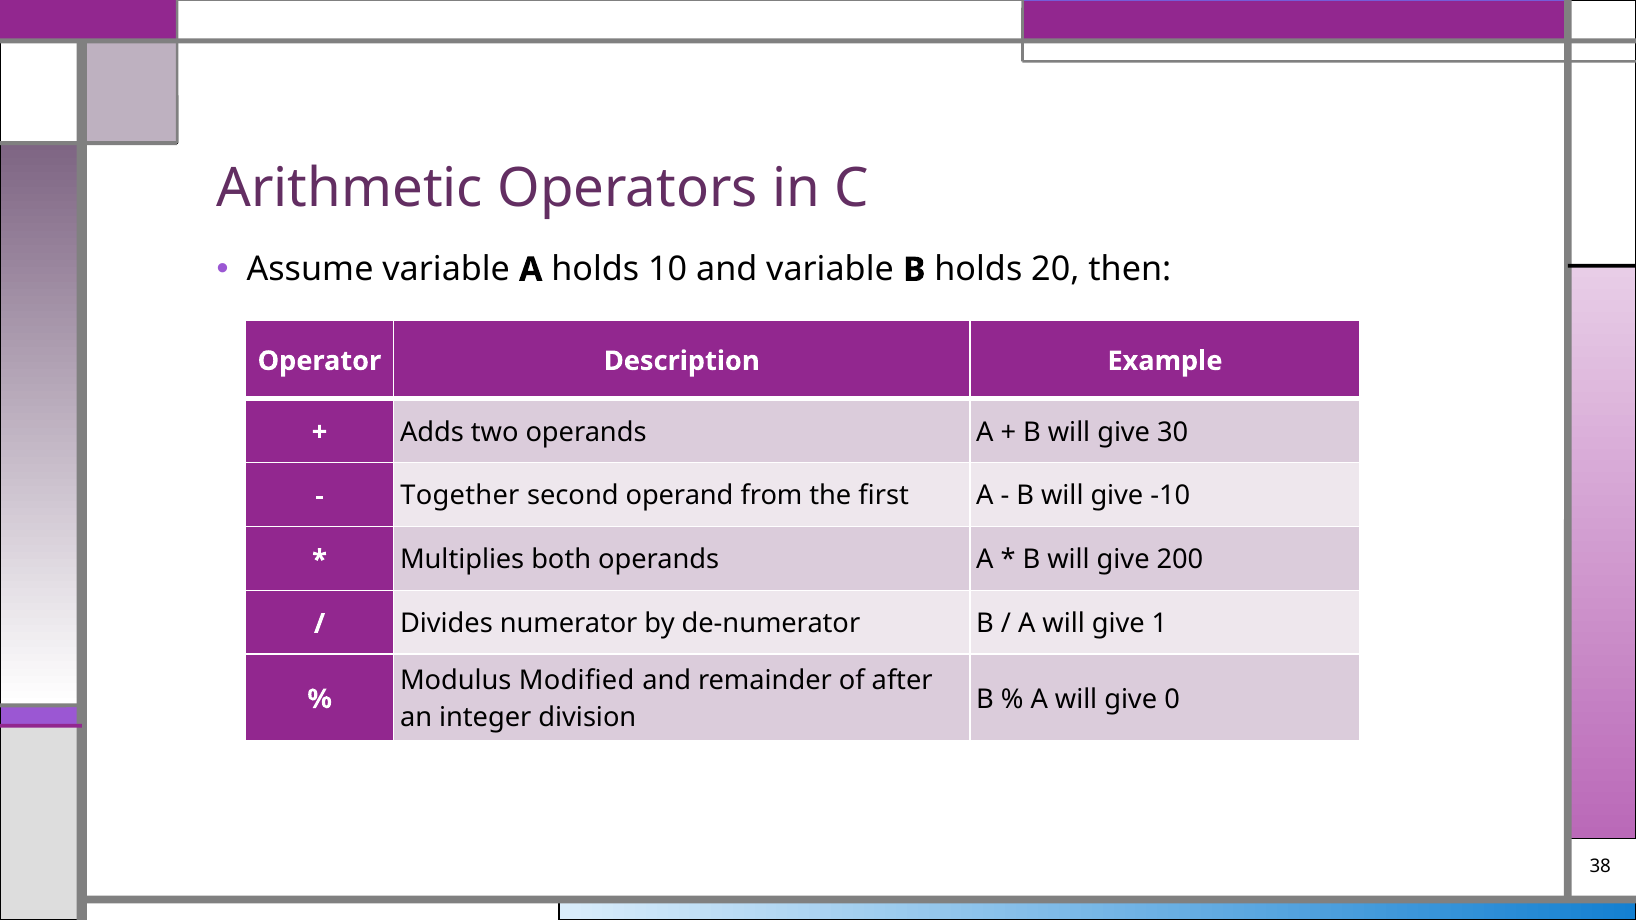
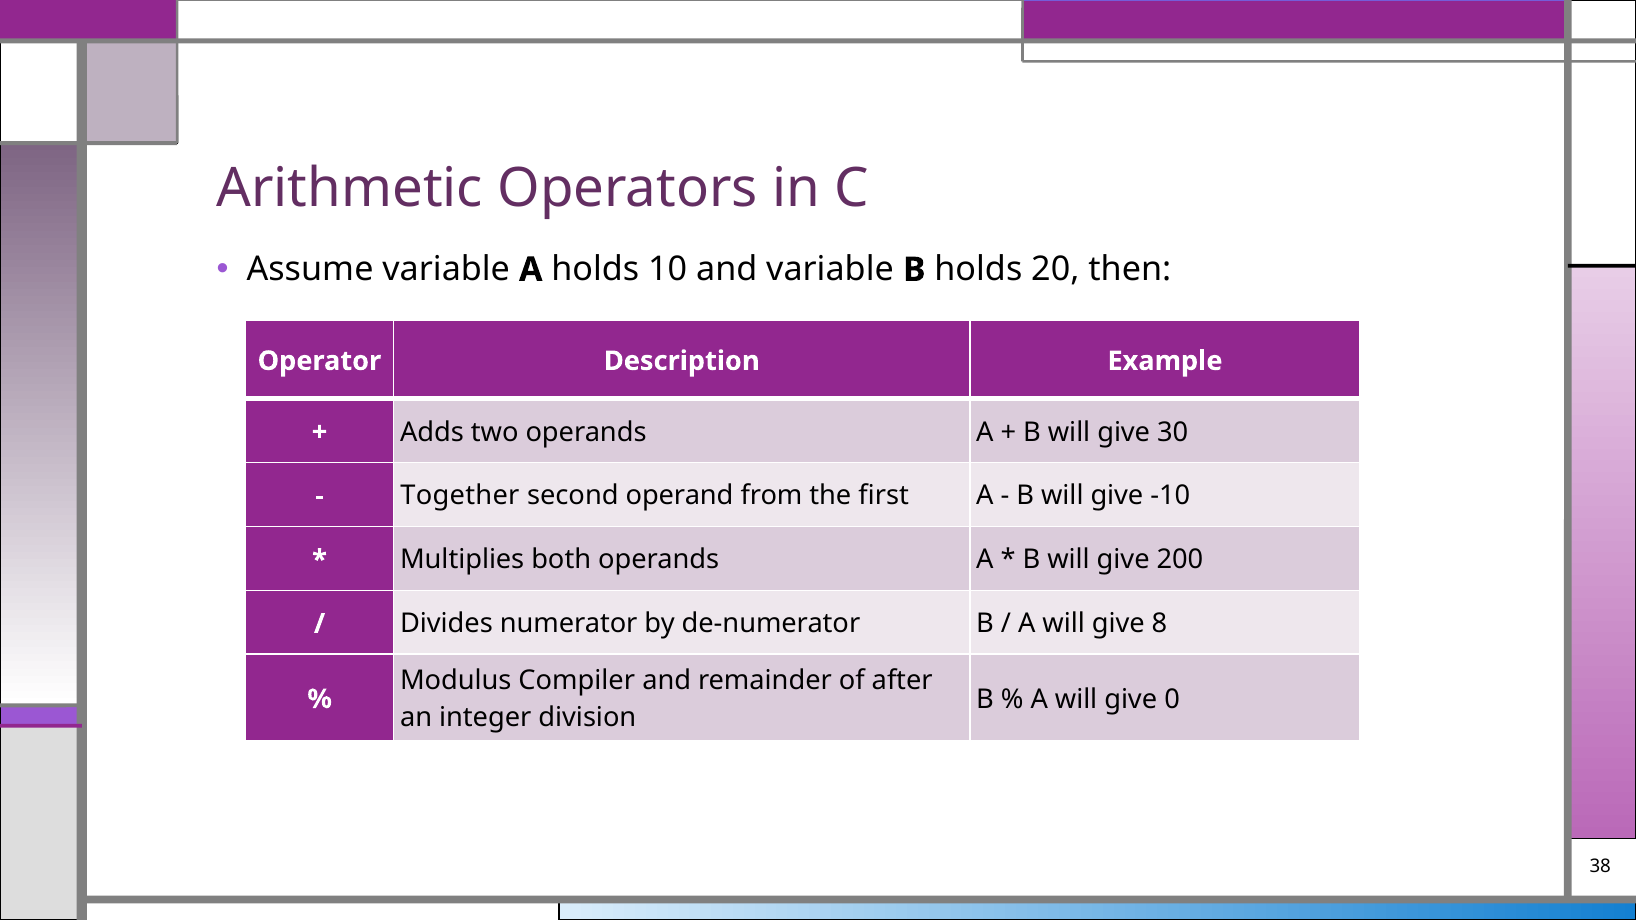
1: 1 -> 8 (1159, 624)
Modified: Modified -> Compiler (577, 681)
